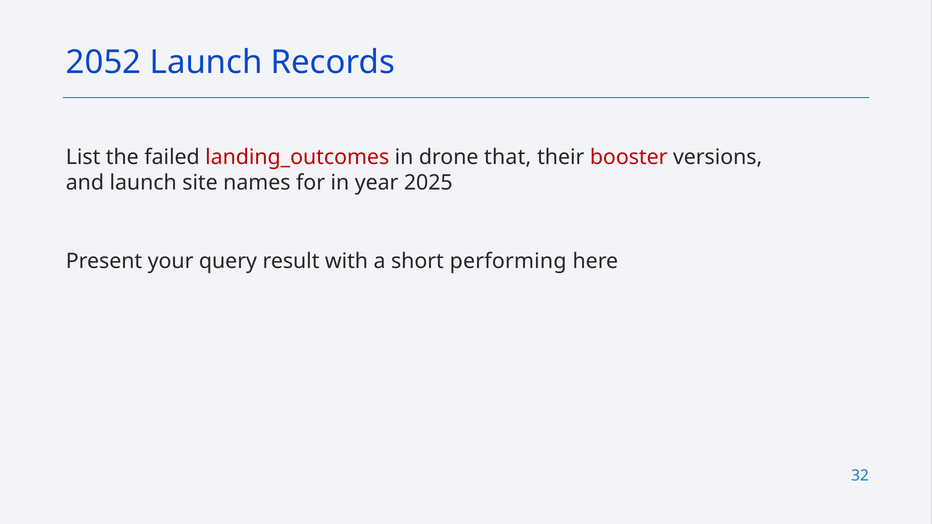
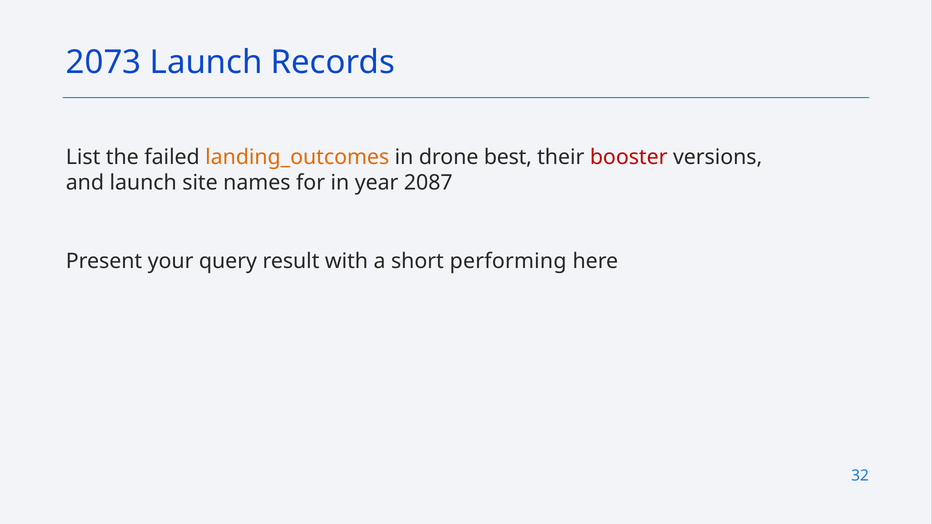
2052: 2052 -> 2073 (104, 62)
landing_outcomes colour: red -> orange (297, 157)
that: that -> best (508, 157)
2025: 2025 -> 2087 (428, 183)
